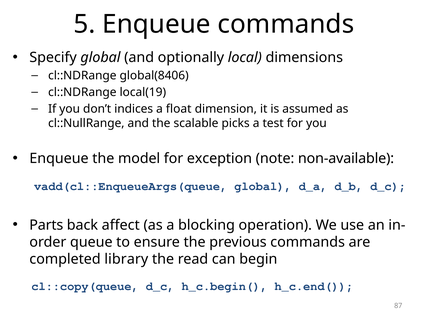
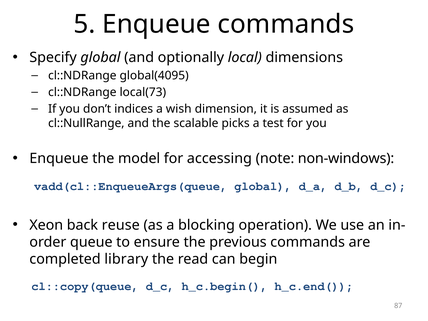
global(8406: global(8406 -> global(4095 (154, 76)
local(19: local(19 -> local(73 (143, 92)
float: float -> wish (179, 109)
exception: exception -> accessing (219, 158)
non-available: non-available -> non-windows (346, 158)
Parts: Parts -> Xeon (46, 225)
affect: affect -> reuse (121, 225)
